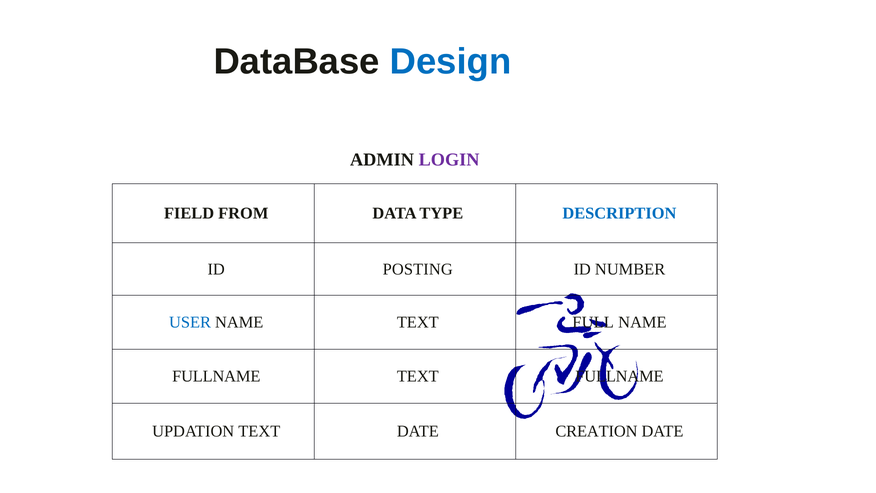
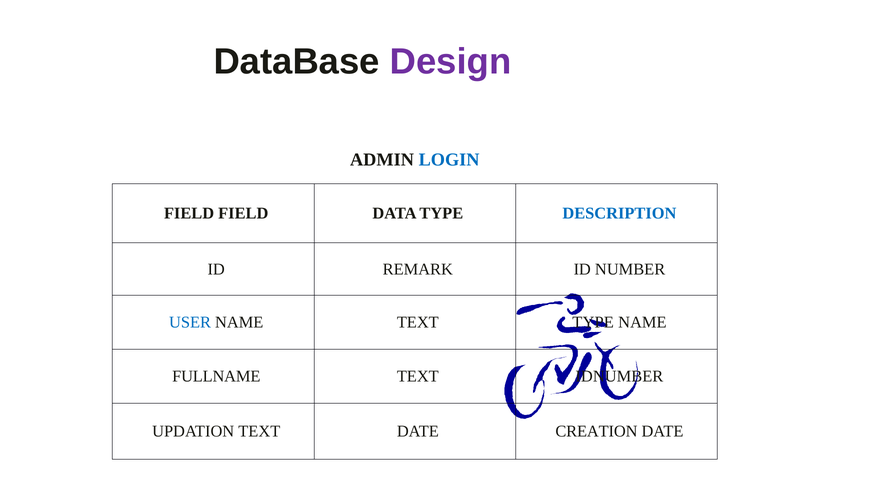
Design colour: blue -> purple (451, 61)
LOGIN colour: purple -> blue (449, 160)
FIELD FROM: FROM -> FIELD (243, 213)
POSTING: POSTING -> REMARK (418, 269)
TEXT FULL: FULL -> TYPE (593, 322)
TEXT FULLNAME: FULLNAME -> IDNUMBER (619, 376)
